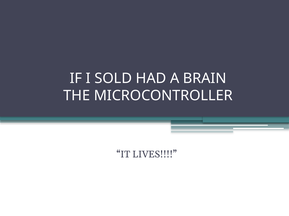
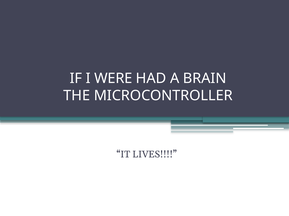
SOLD: SOLD -> WERE (113, 79)
